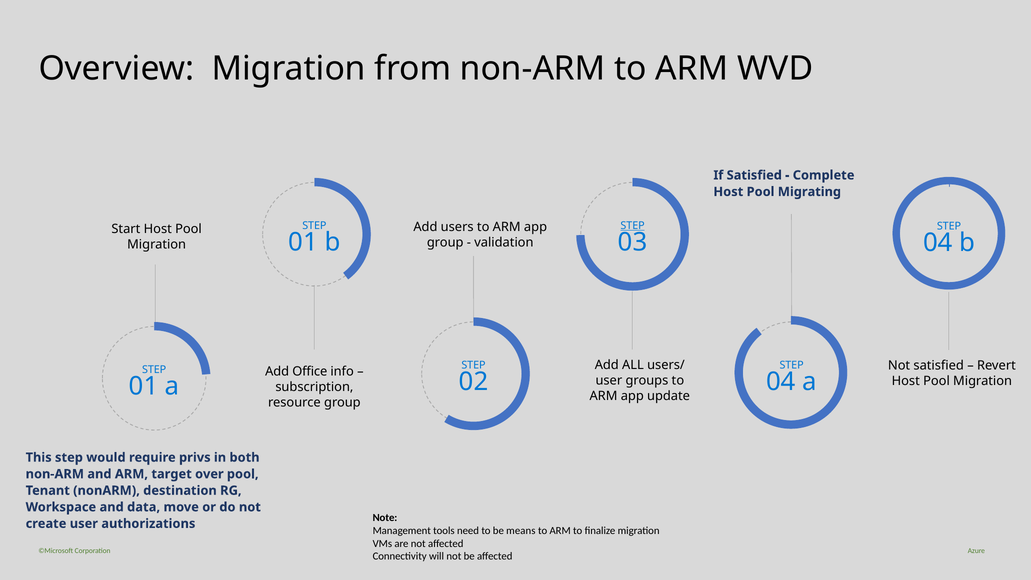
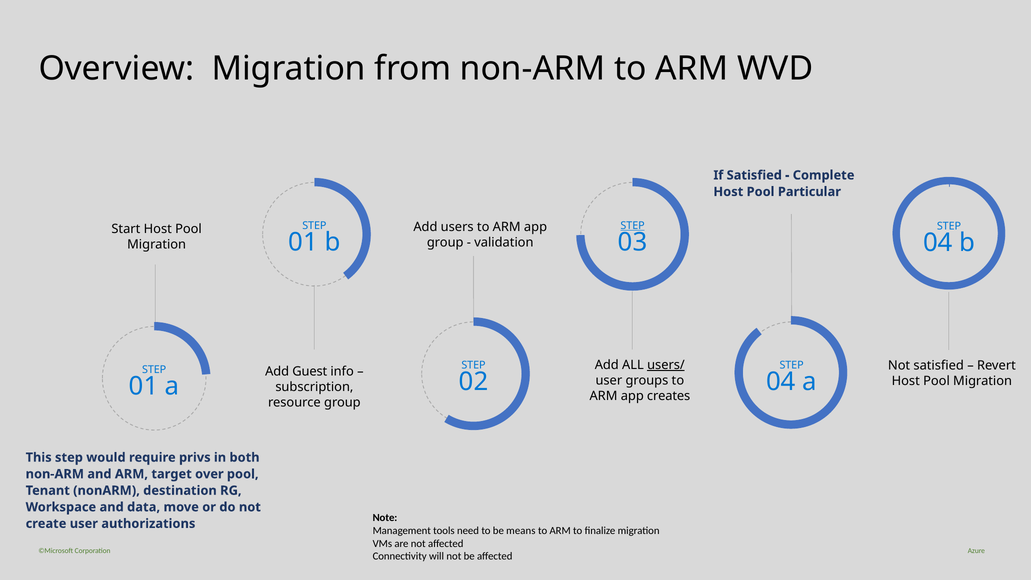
Migrating: Migrating -> Particular (809, 192)
users/ underline: none -> present (666, 365)
Office: Office -> Guest (310, 371)
update: update -> creates (669, 396)
